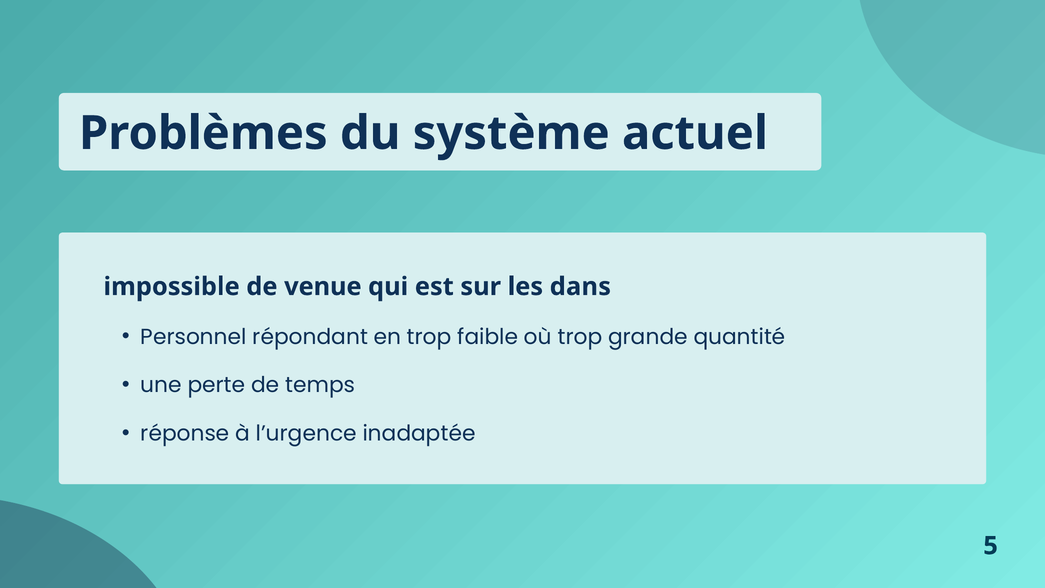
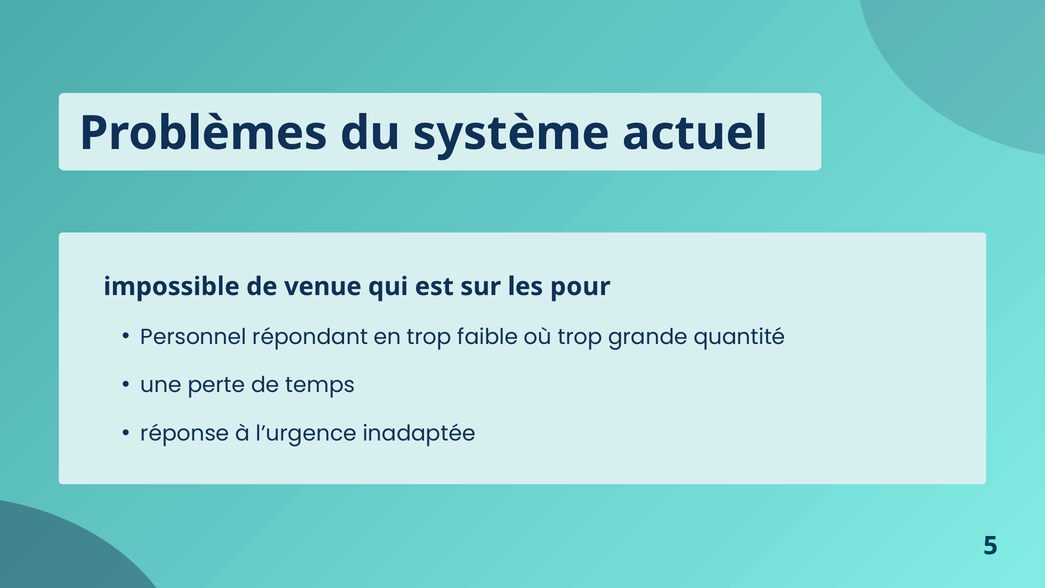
dans: dans -> pour (580, 287)
